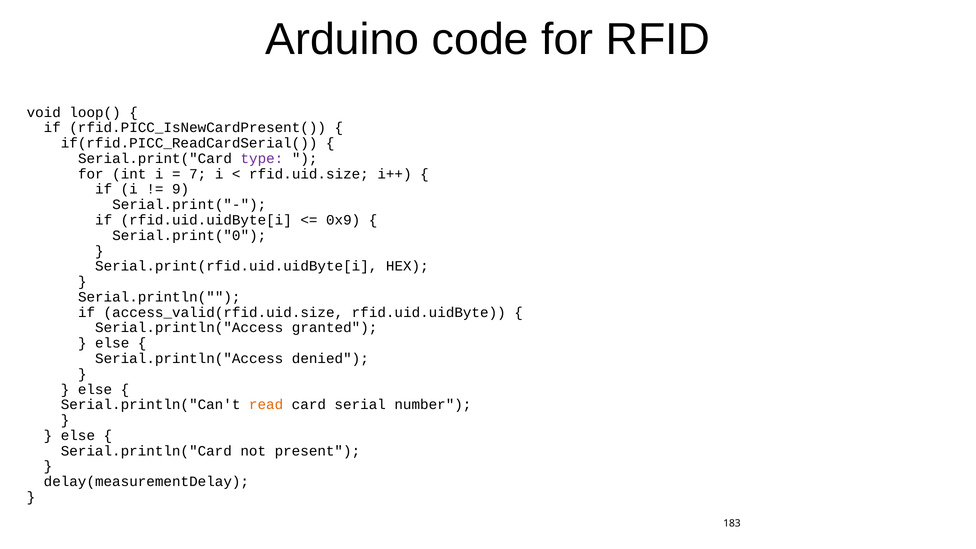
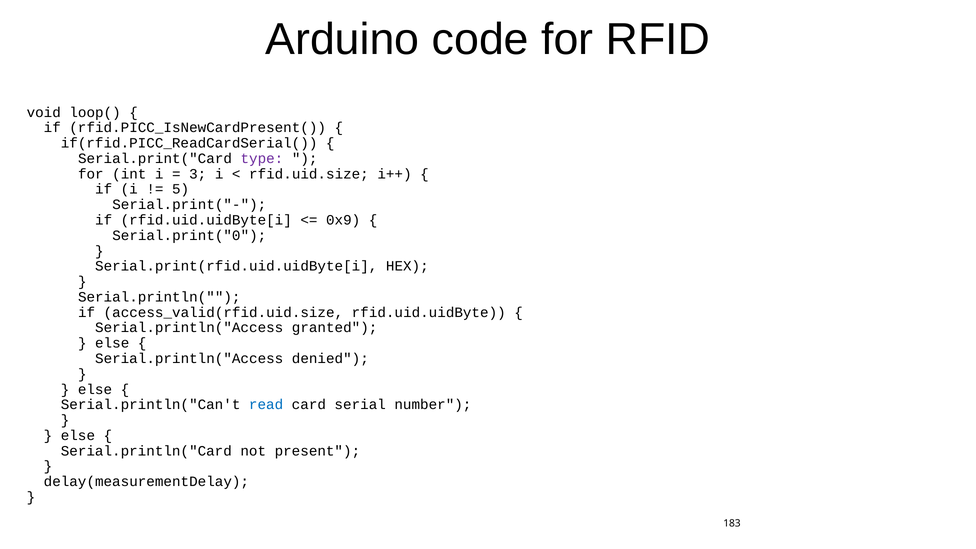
7: 7 -> 3 (198, 174)
9: 9 -> 5 (181, 189)
read colour: orange -> blue (266, 405)
